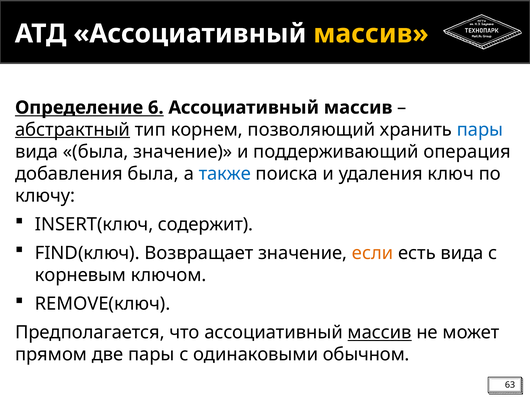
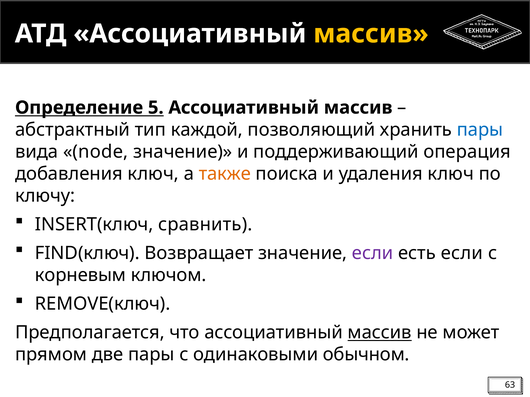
6: 6 -> 5 (156, 108)
абстрактный underline: present -> none (73, 130)
корнем: корнем -> каждой (207, 130)
вида была: была -> node (96, 152)
добавления была: была -> ключ (153, 174)
также colour: blue -> orange (225, 174)
содержит: содержит -> сравнить (205, 225)
если colour: orange -> purple (373, 253)
есть вида: вида -> если (462, 253)
